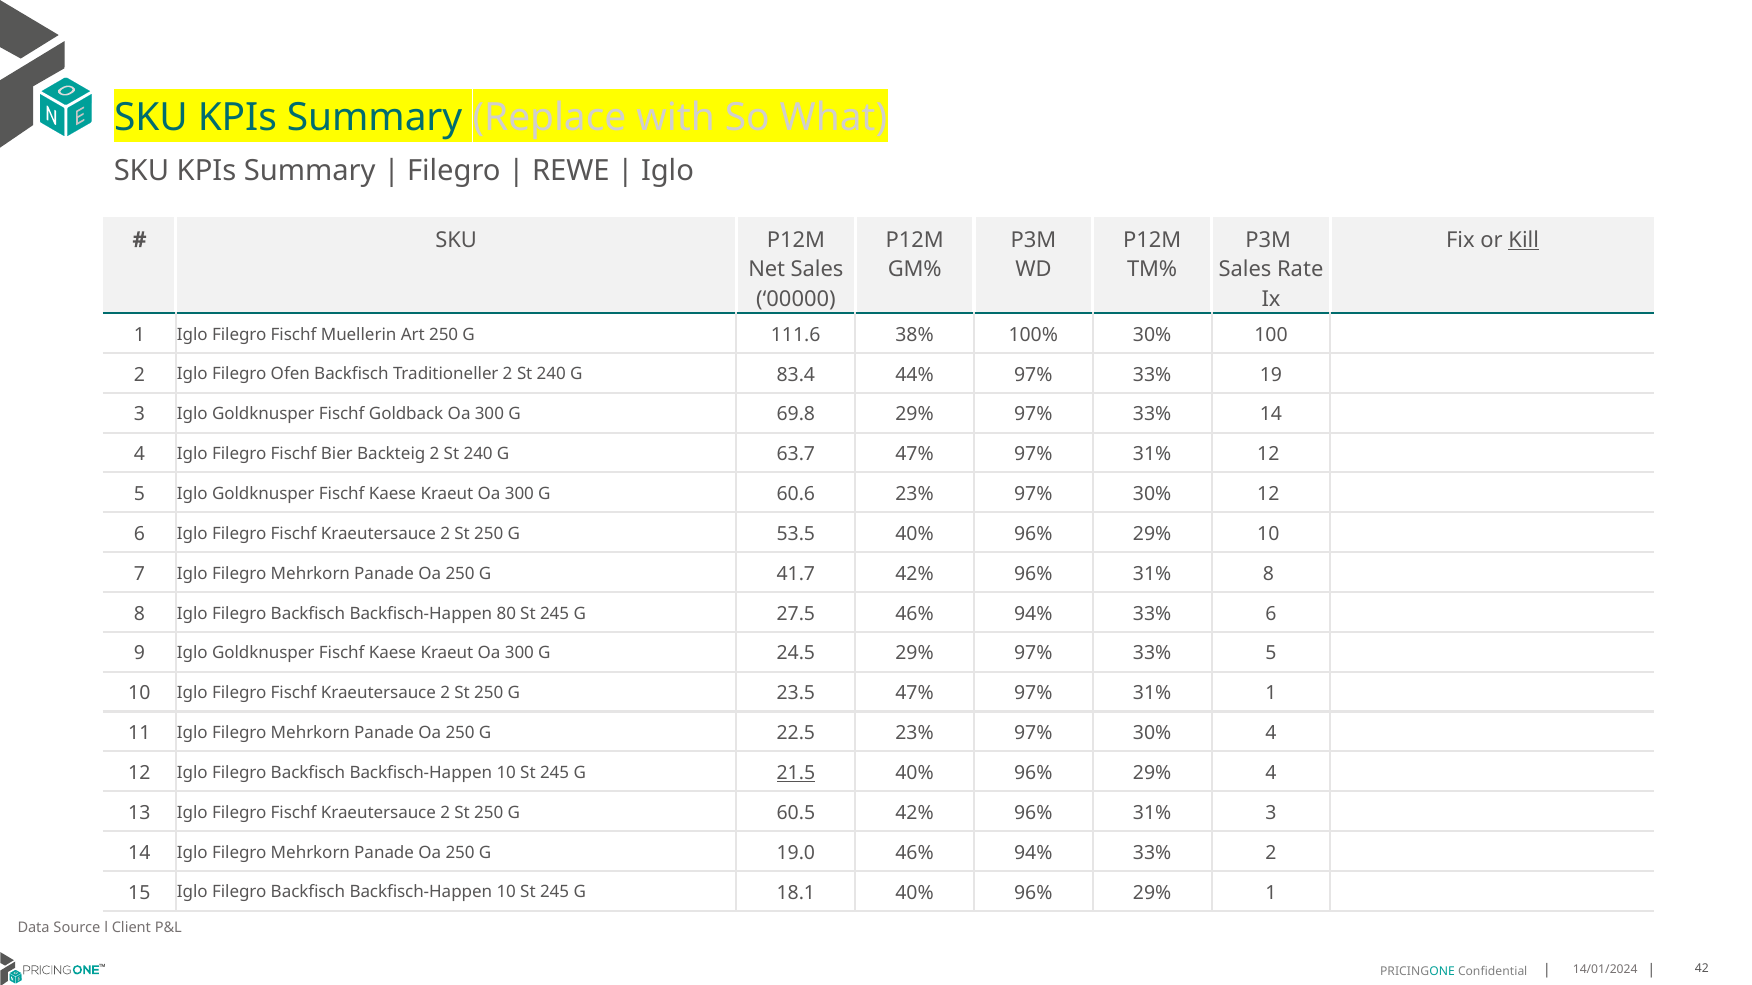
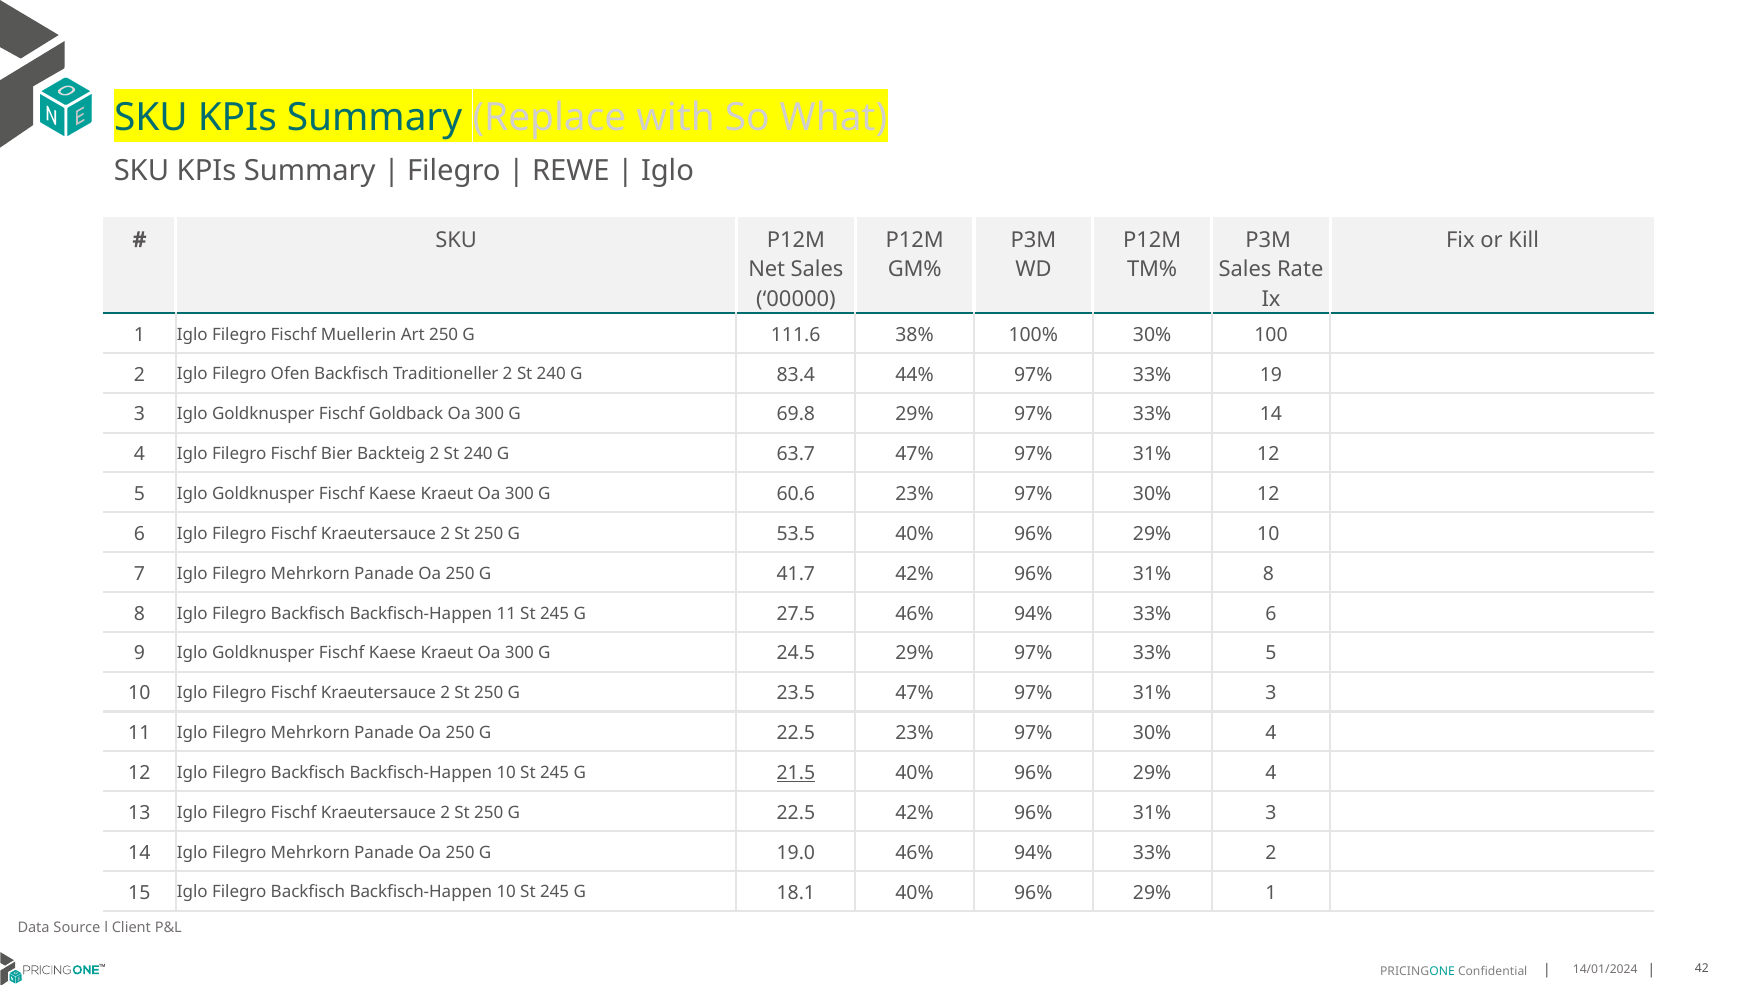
Kill underline: present -> none (1524, 240)
Backfisch-Happen 80: 80 -> 11 (506, 614)
97% 31% 1: 1 -> 3 (1271, 694)
St 250 G 60.5: 60.5 -> 22.5 (796, 813)
